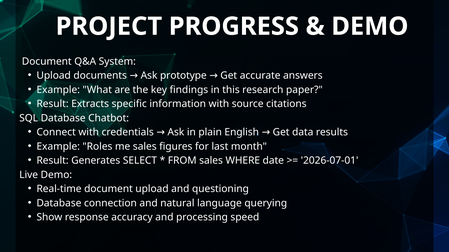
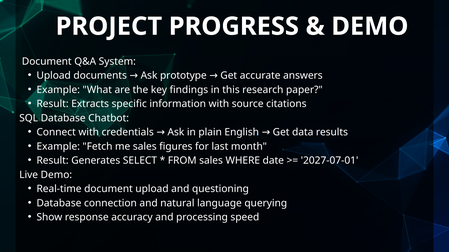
Roles: Roles -> Fetch (98, 147)
2026-07-01: 2026-07-01 -> 2027-07-01 (330, 161)
